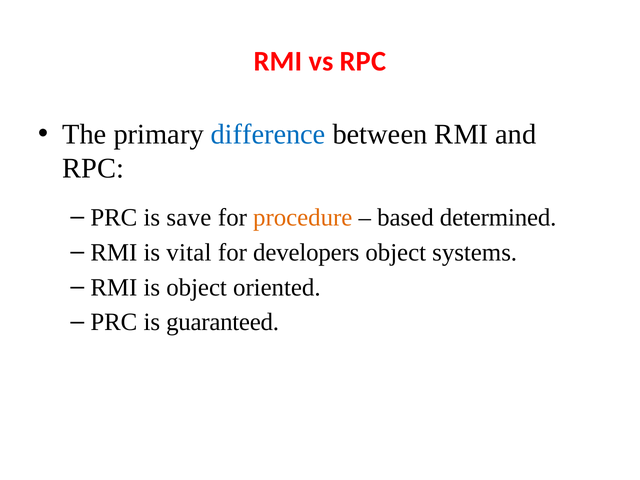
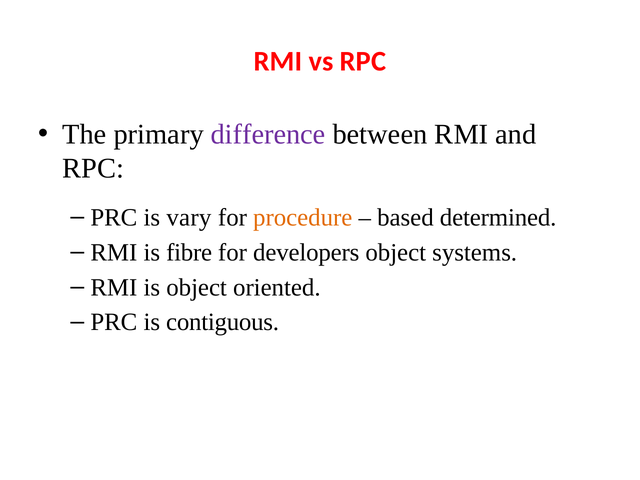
difference colour: blue -> purple (268, 134)
save: save -> vary (189, 218)
vital: vital -> fibre (189, 252)
guaranteed: guaranteed -> contiguous (223, 322)
